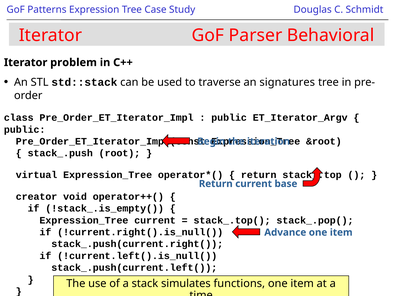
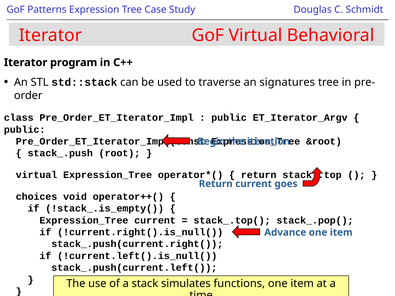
GoF Parser: Parser -> Virtual (256, 35)
problem: problem -> program (74, 63)
base: base -> goes (286, 184)
creator: creator -> choices (37, 197)
